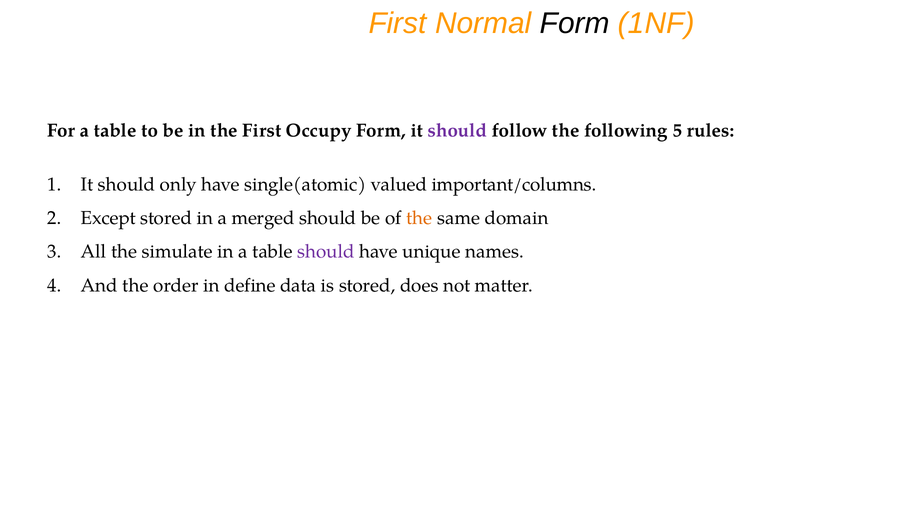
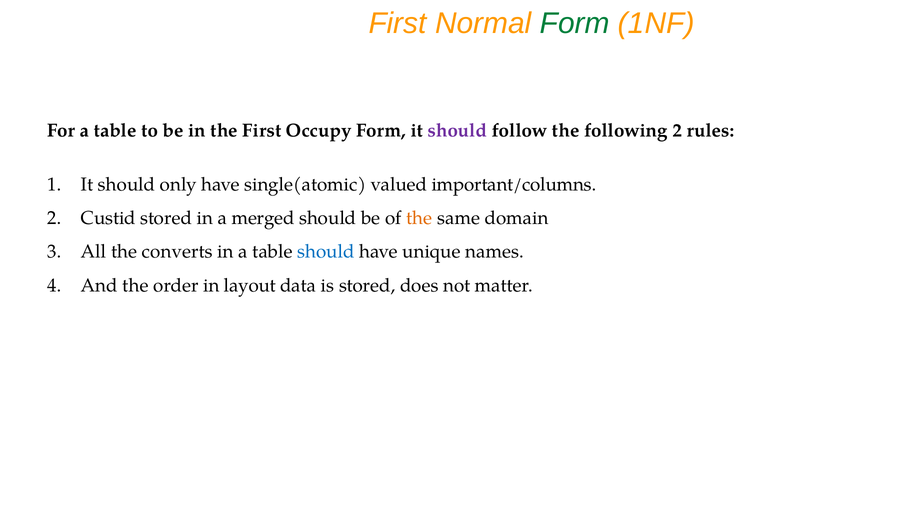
Form colour: black -> green (575, 23)
following 5: 5 -> 2 (677, 131)
Except: Except -> Custid (108, 218)
simulate: simulate -> converts (177, 252)
should colour: purple -> blue (326, 252)
define: define -> layout (250, 285)
